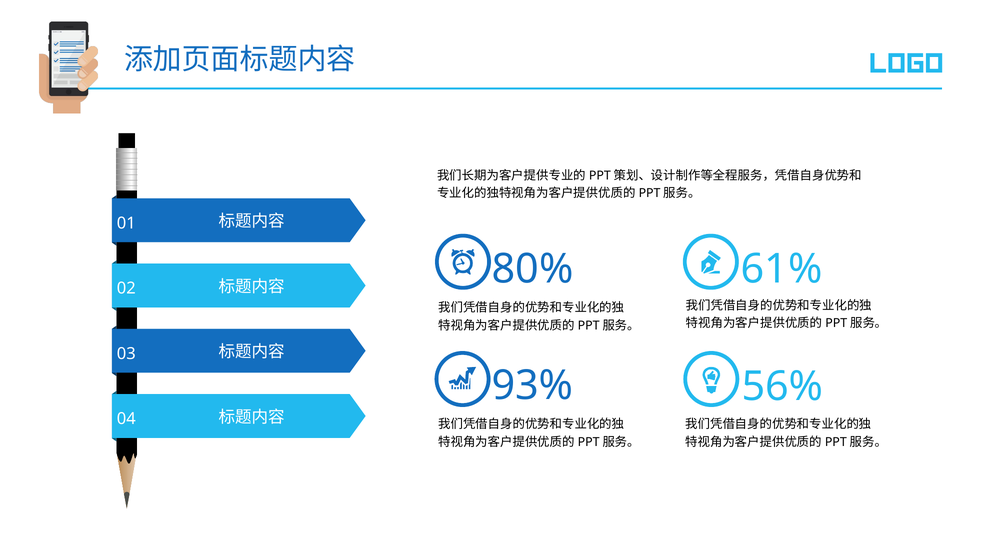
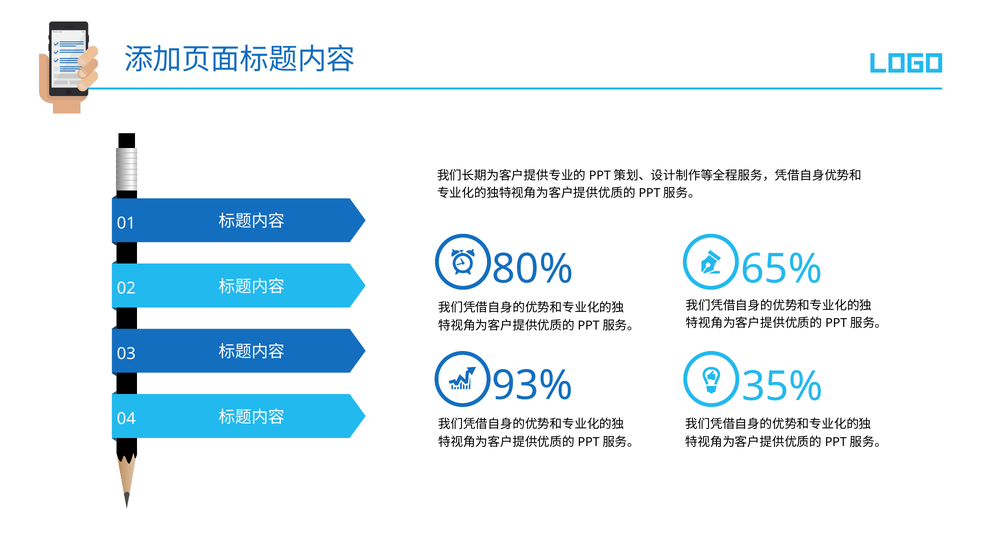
61%: 61% -> 65% (782, 269)
56%: 56% -> 35% (782, 386)
